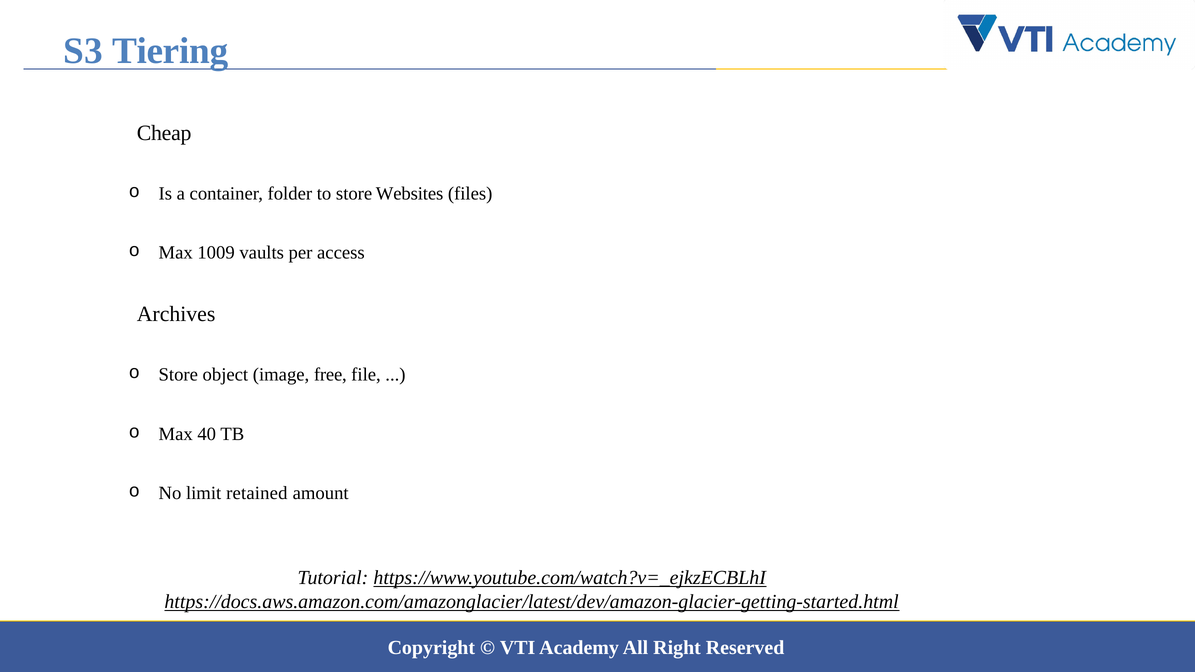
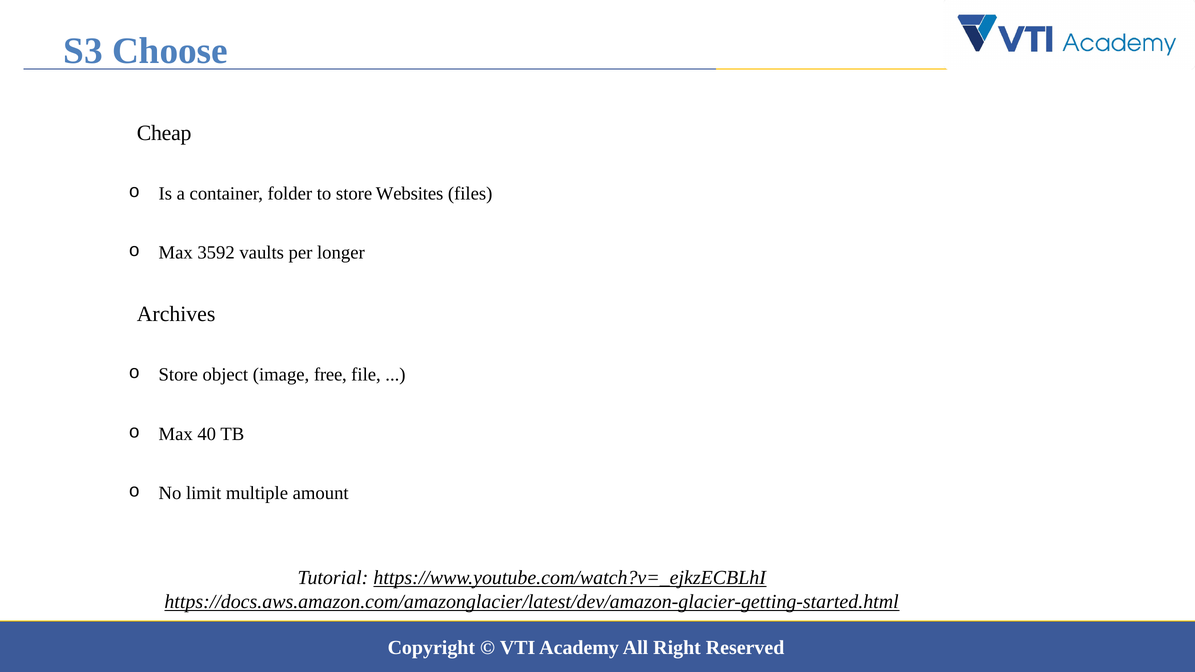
Tiering: Tiering -> Choose (170, 51)
1009: 1009 -> 3592 (216, 253)
access: access -> longer (341, 253)
retained: retained -> multiple (257, 493)
